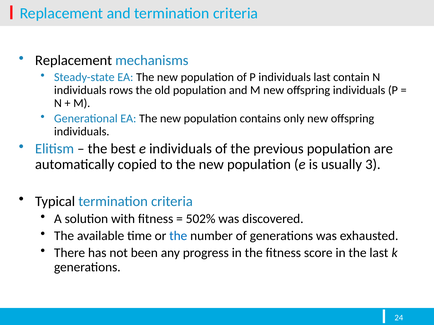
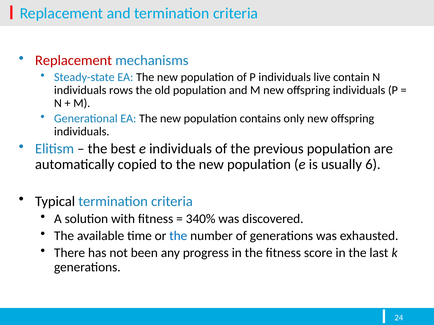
Replacement colour: black -> red (74, 61)
individuals last: last -> live (322, 77)
3: 3 -> 6 (373, 165)
502%: 502% -> 340% (201, 219)
